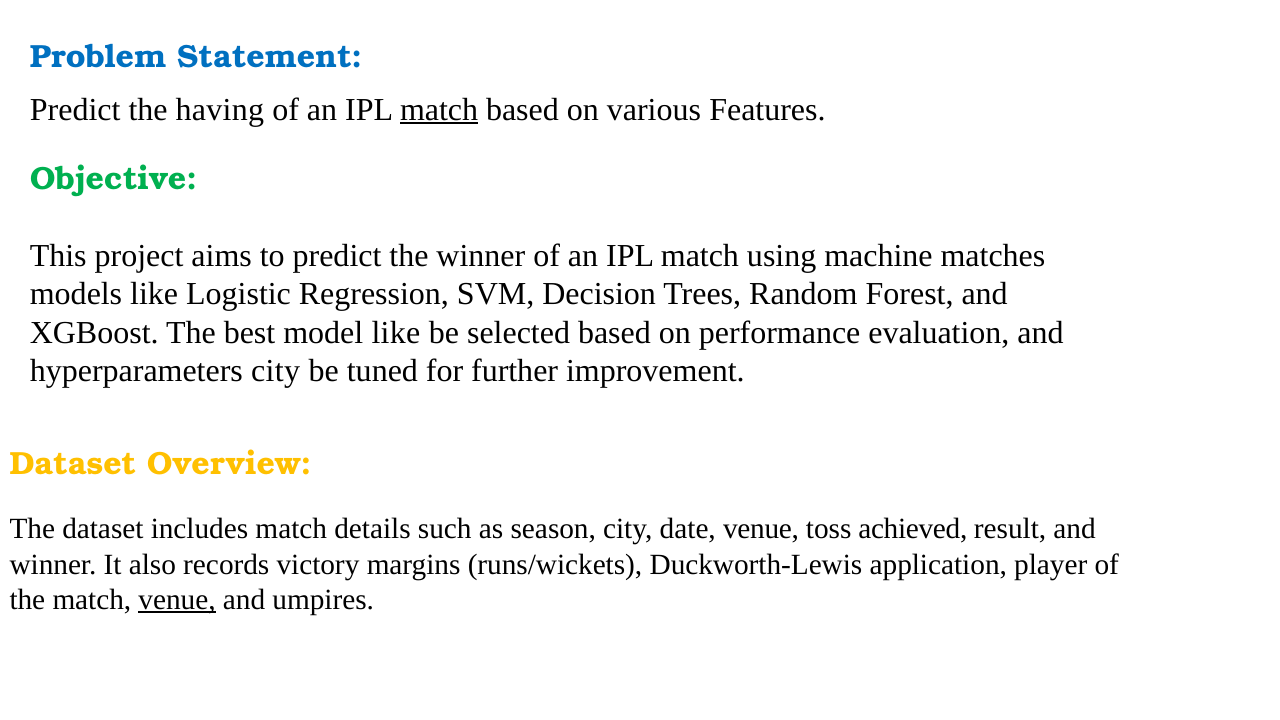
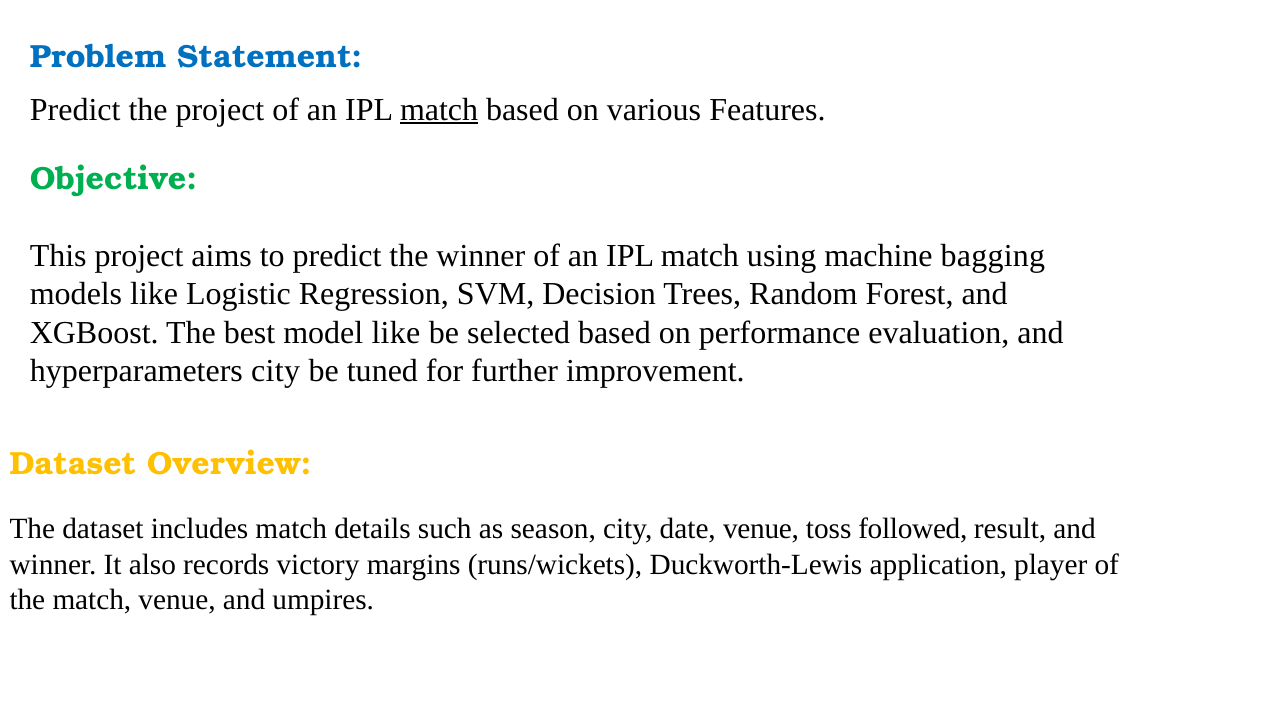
the having: having -> project (220, 110)
matches: matches -> bagging (993, 256)
achieved: achieved -> followed (913, 529)
venue underline: present -> none (177, 600)
